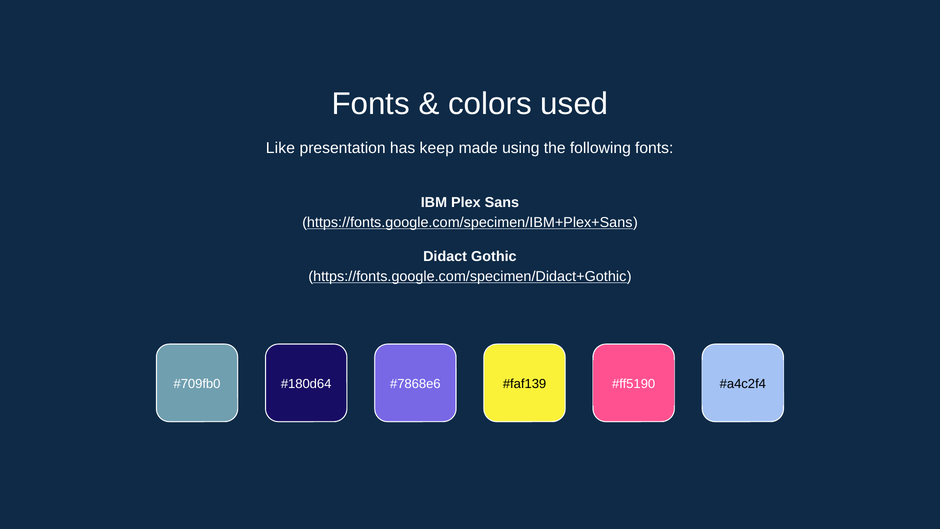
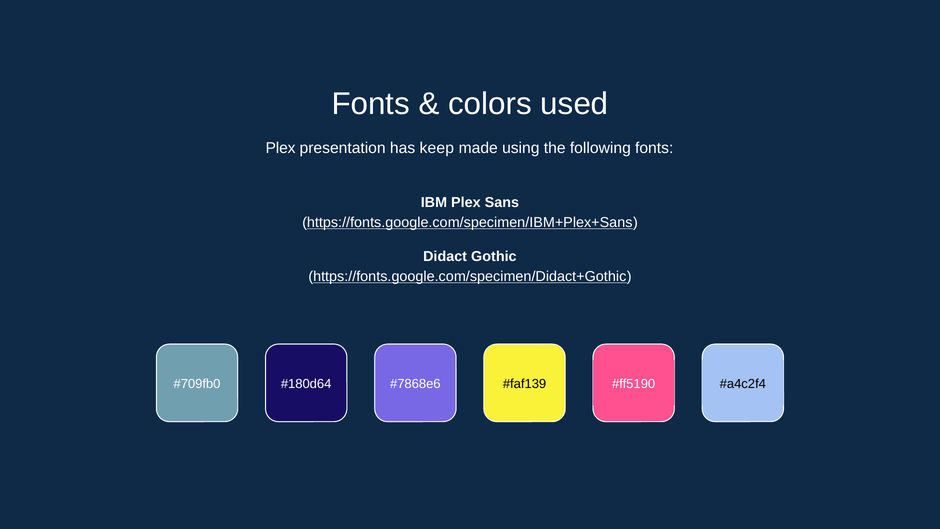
Like: Like -> Plex (281, 148)
